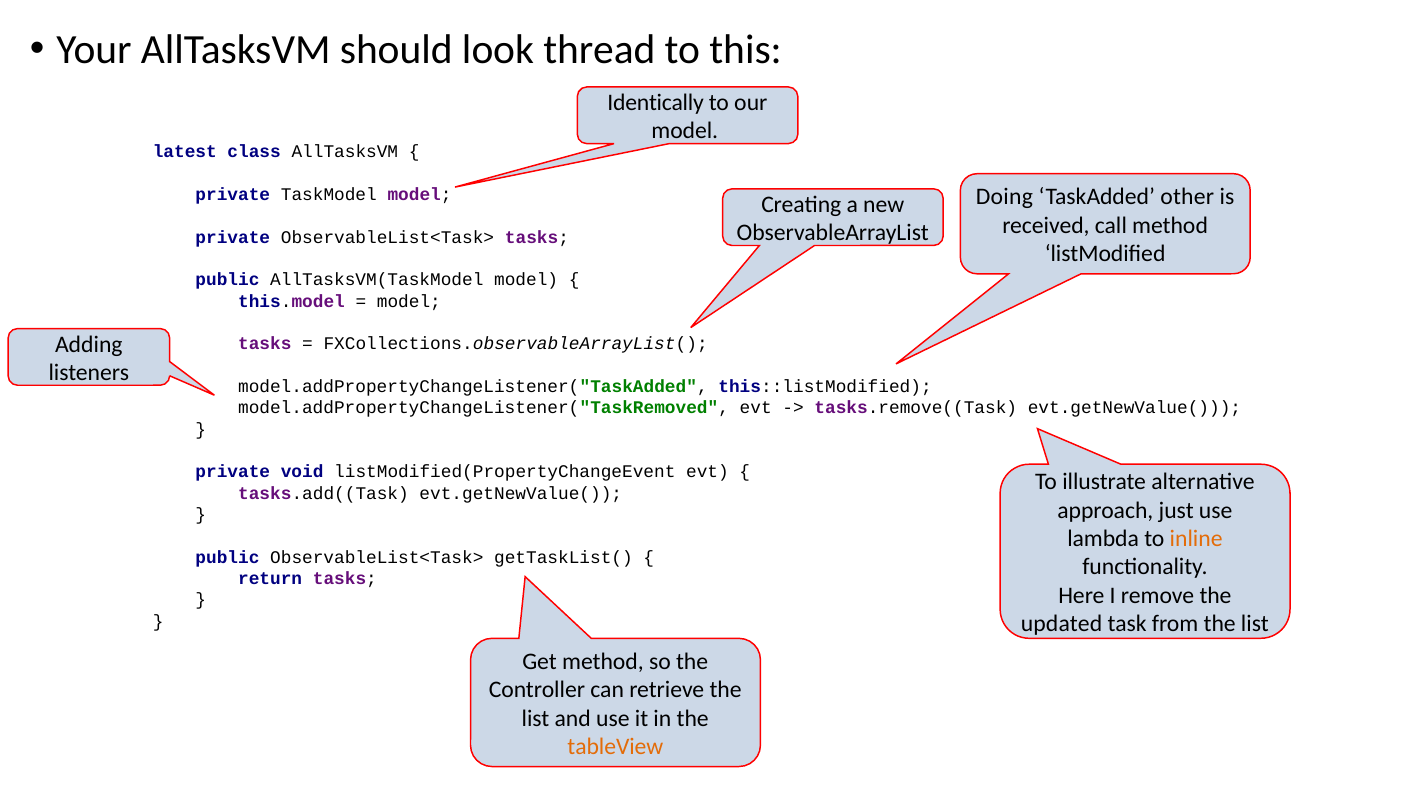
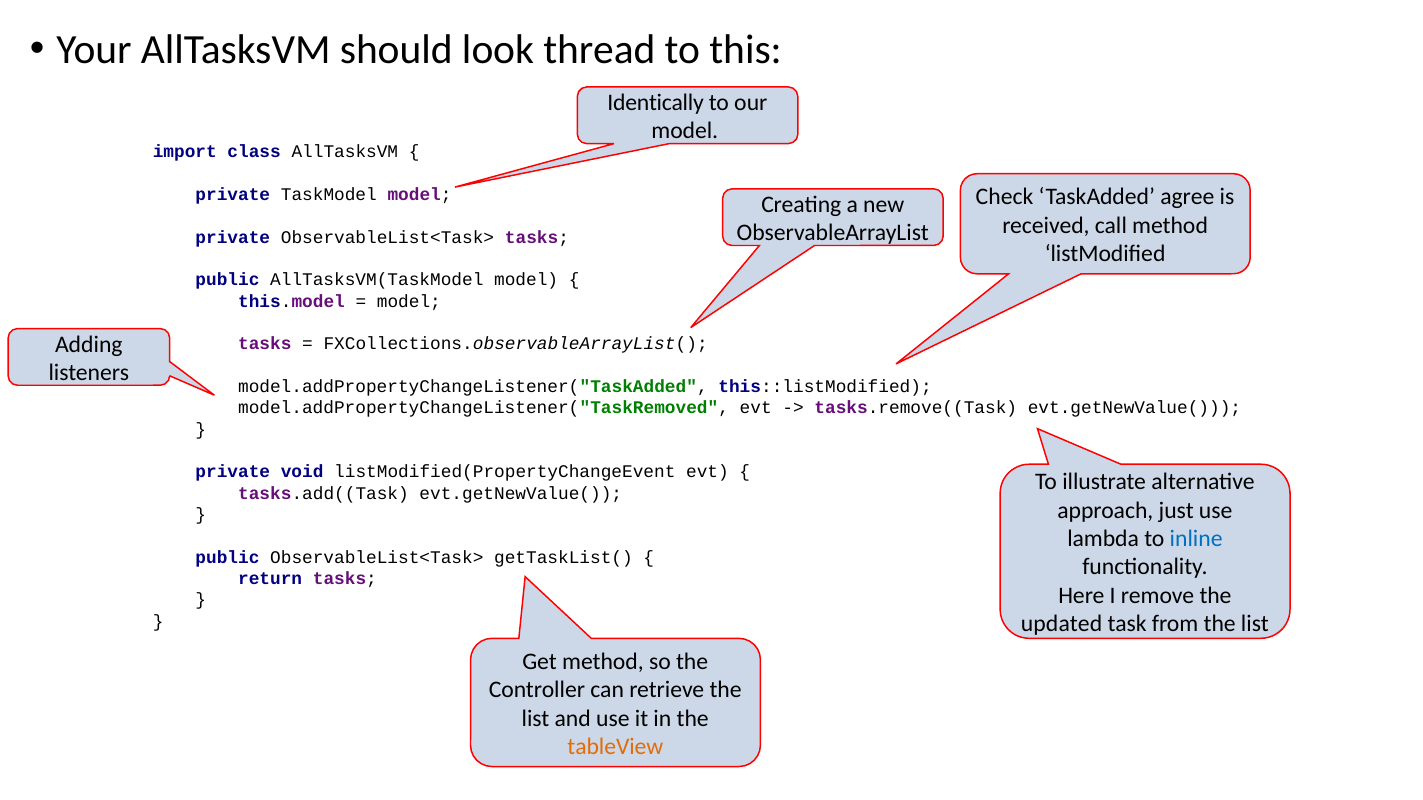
latest: latest -> import (185, 152)
Doing: Doing -> Check (1005, 197)
other: other -> agree (1187, 197)
inline colour: orange -> blue (1196, 539)
